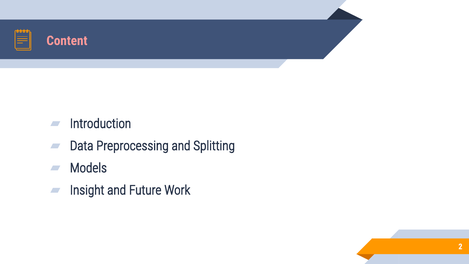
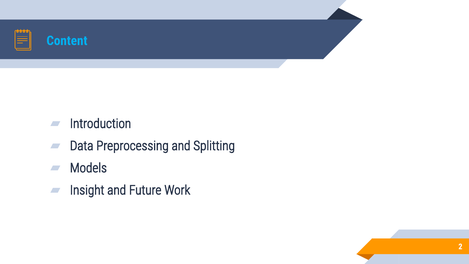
Content colour: pink -> light blue (67, 41)
